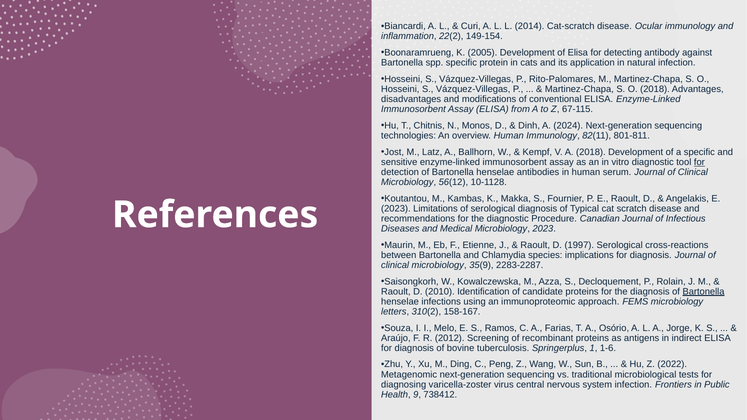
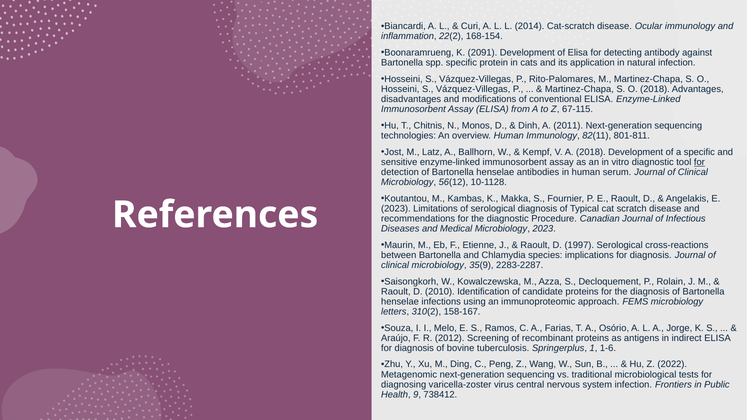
149-154: 149-154 -> 168-154 (484, 36)
2005: 2005 -> 2091 (482, 53)
2024: 2024 -> 2011 (568, 126)
Bartonella underline: present -> none (704, 292)
